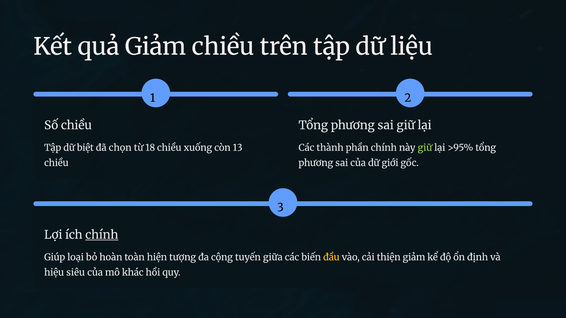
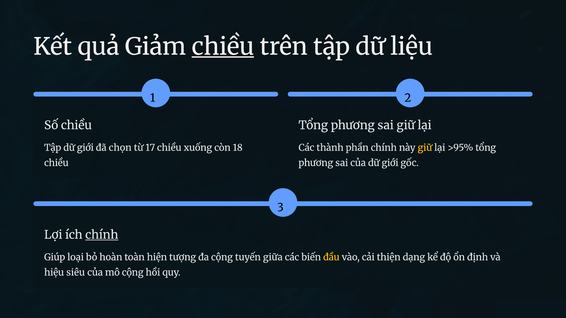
chiều underline: none -> present (223, 47)
Tập dữ biệt: biệt -> giới (85, 148)
18: 18 -> 17 (150, 148)
13: 13 -> 18 (238, 148)
giữ colour: light green -> yellow (425, 148)
thiện giảm: giảm -> dạng (414, 258)
mô khác: khác -> cộng (133, 273)
